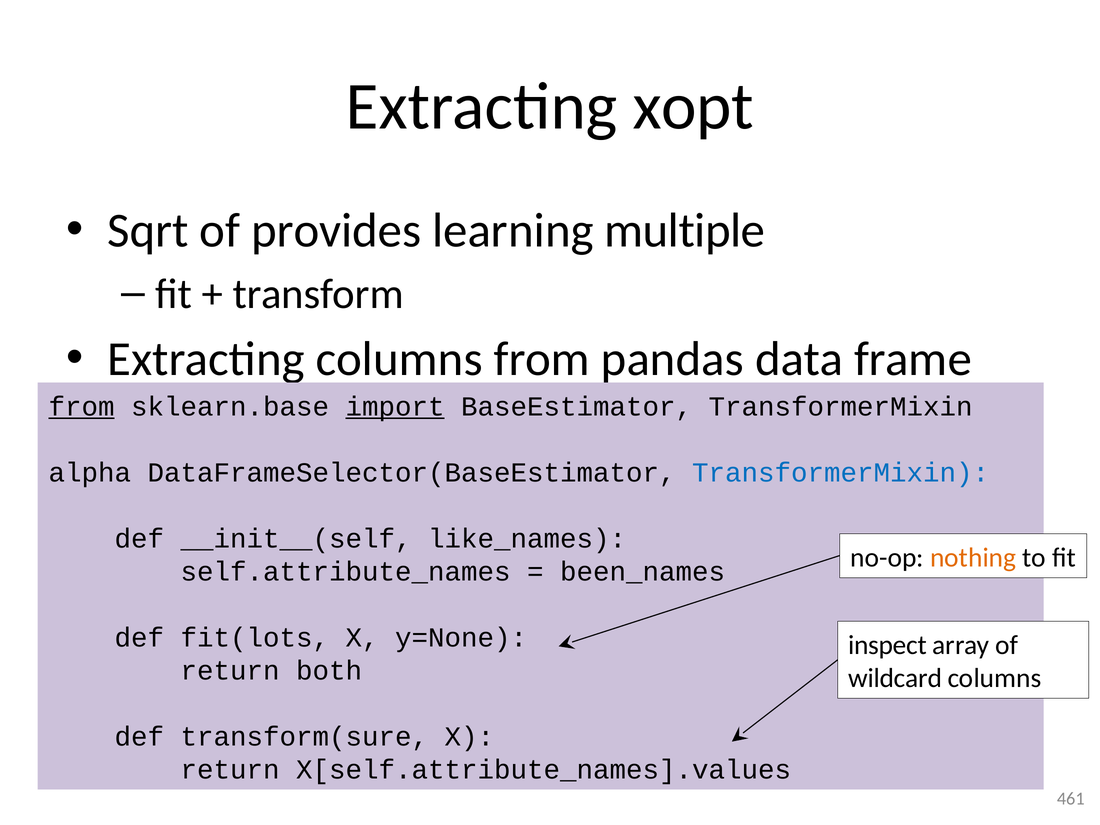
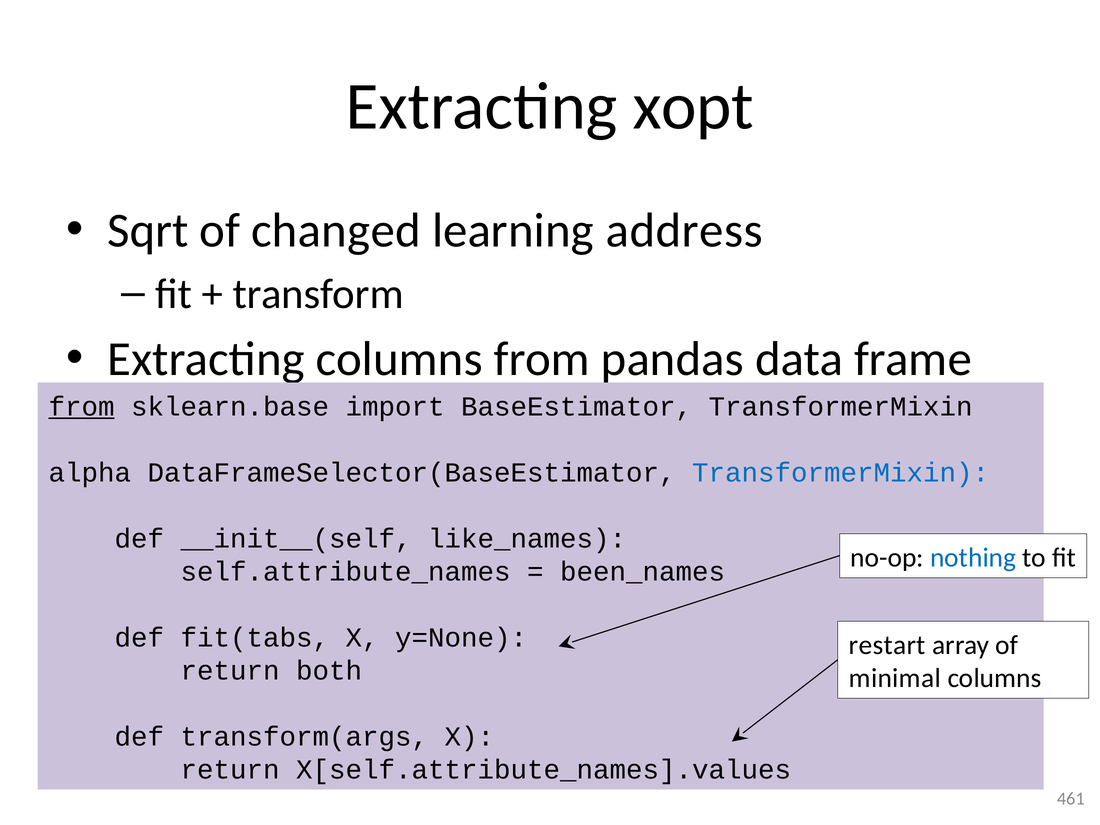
provides: provides -> changed (336, 231)
multiple: multiple -> address (684, 231)
import underline: present -> none (395, 406)
nothing colour: orange -> blue (973, 558)
fit(lots: fit(lots -> fit(tabs (255, 637)
inspect: inspect -> restart (887, 645)
wildcard: wildcard -> minimal (895, 678)
transform(sure: transform(sure -> transform(args (304, 736)
